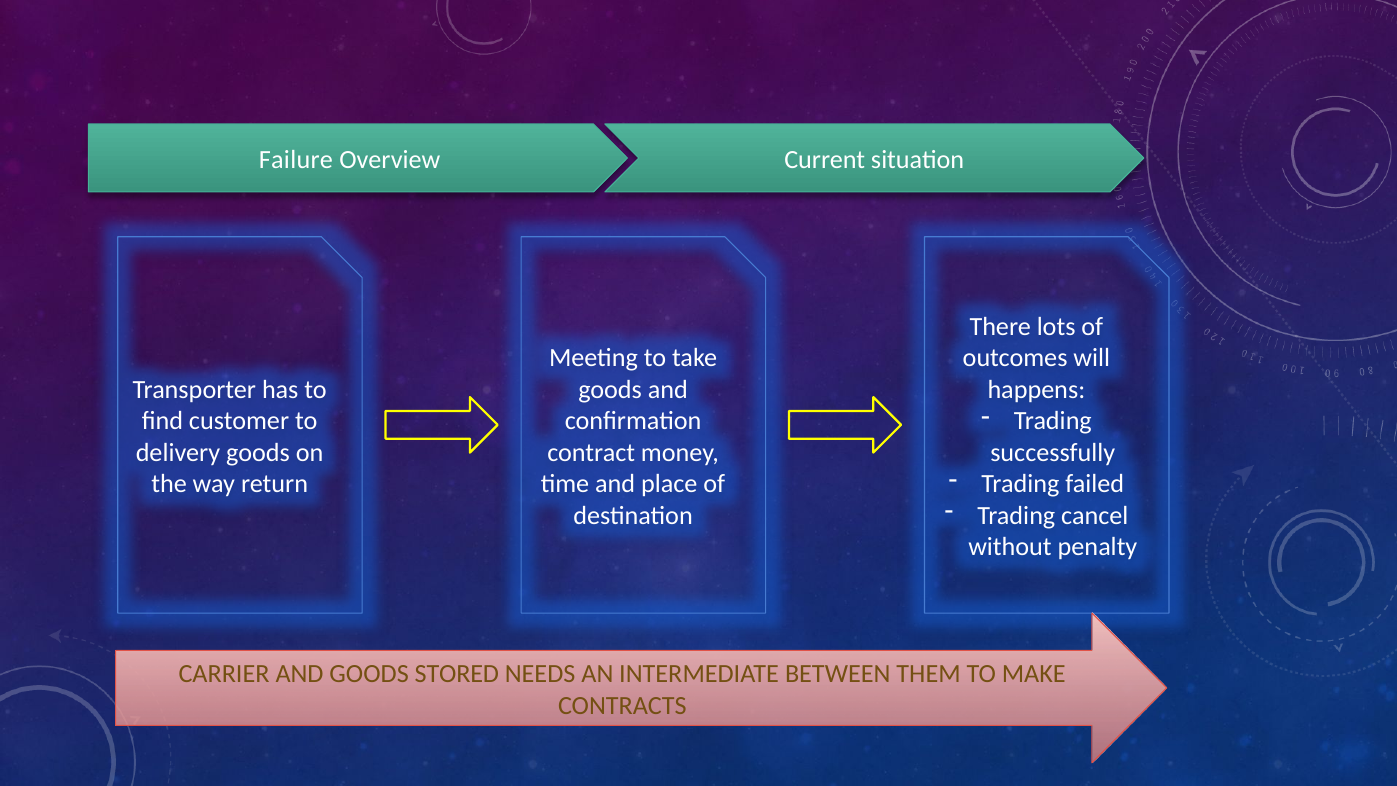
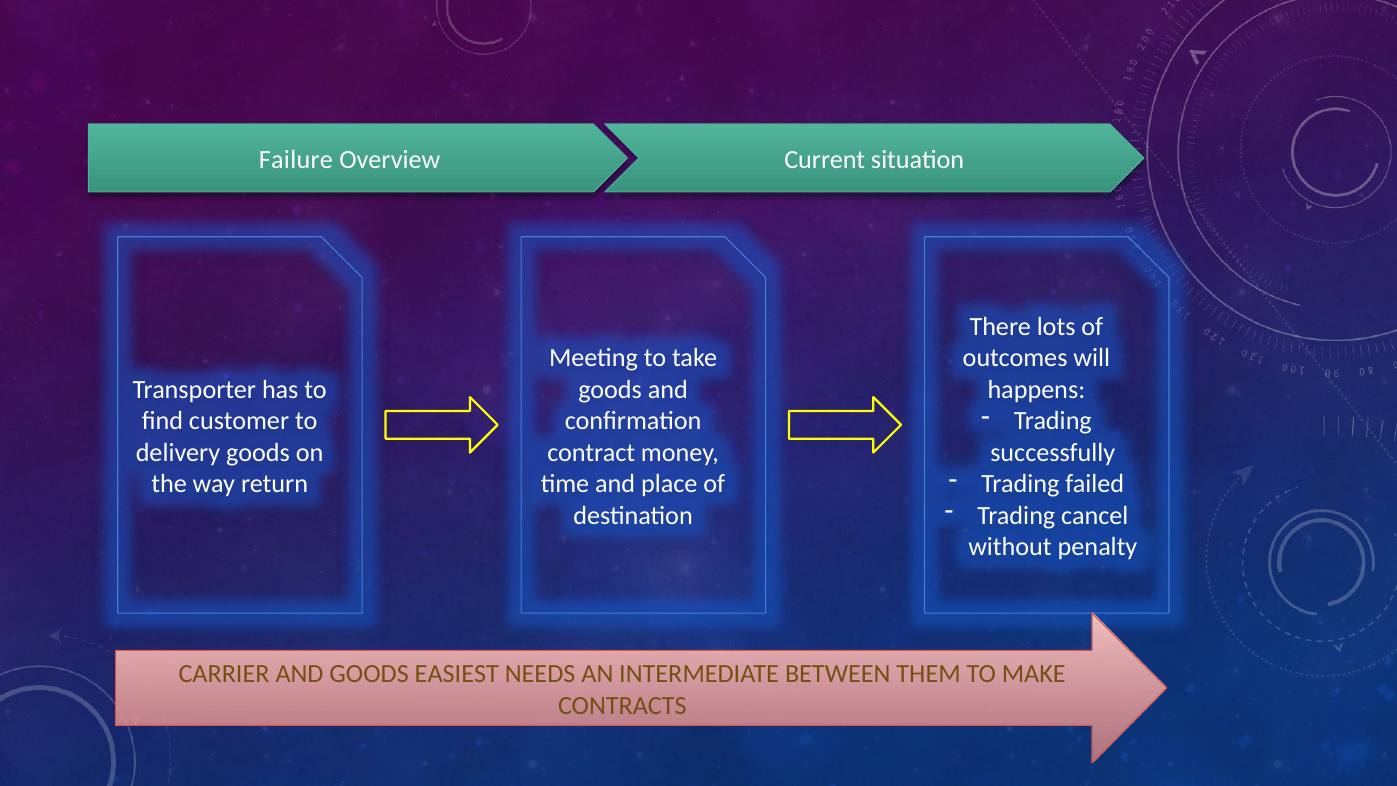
STORED: STORED -> EASIEST (457, 674)
